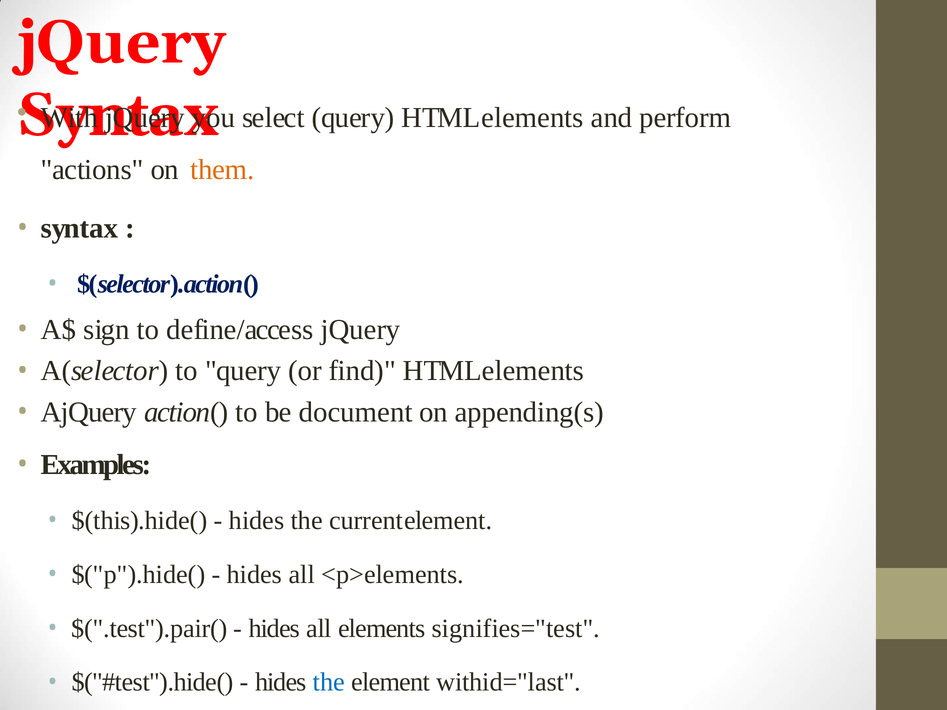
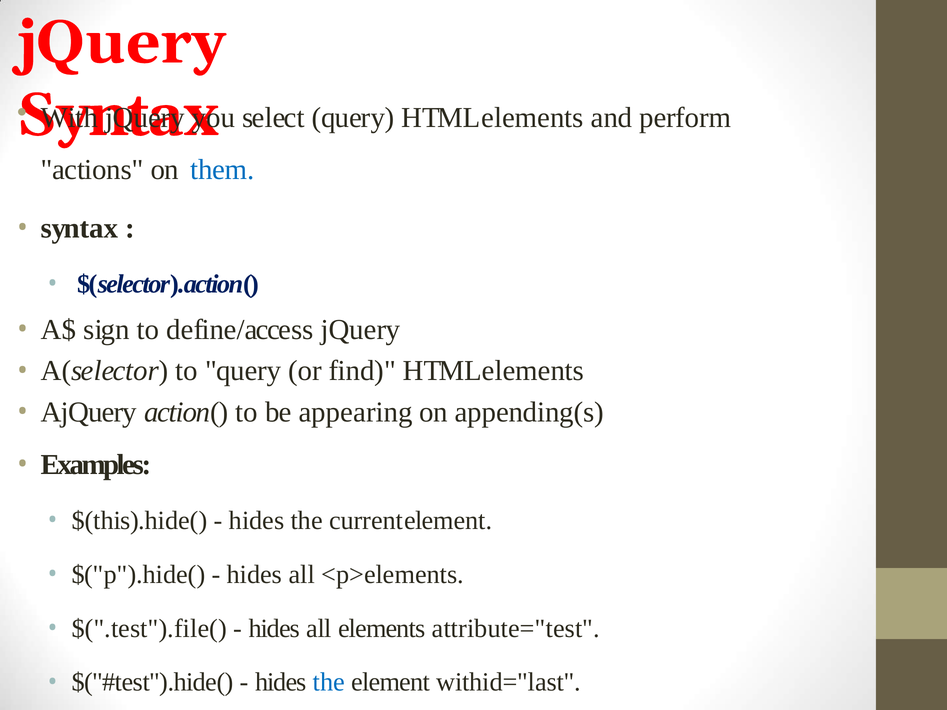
them colour: orange -> blue (222, 170)
document: document -> appearing (356, 412)
$(".test").pair(: $(".test").pair( -> $(".test").file( (149, 629)
signifies="test: signifies="test -> attribute="test (516, 629)
